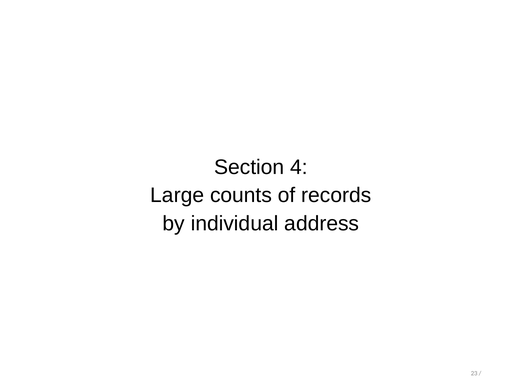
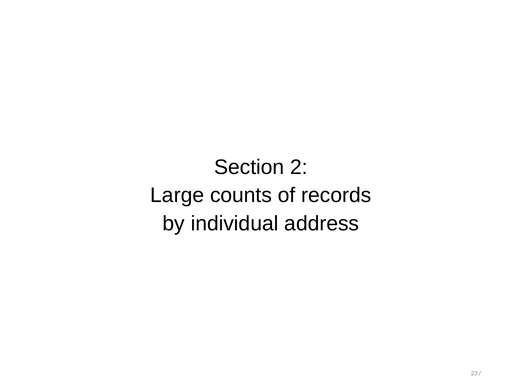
4: 4 -> 2 (299, 167)
